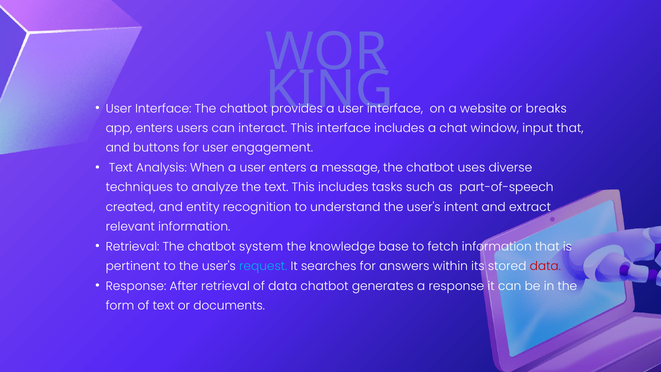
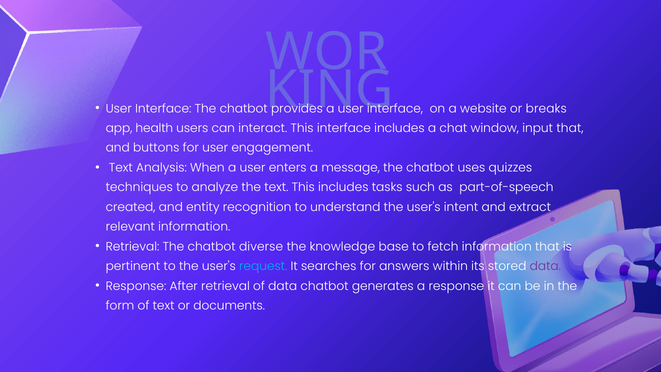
app enters: enters -> health (154, 128)
diverse: diverse -> quizzes (510, 168)
system: system -> diverse (261, 246)
data colour: red -> purple (545, 266)
